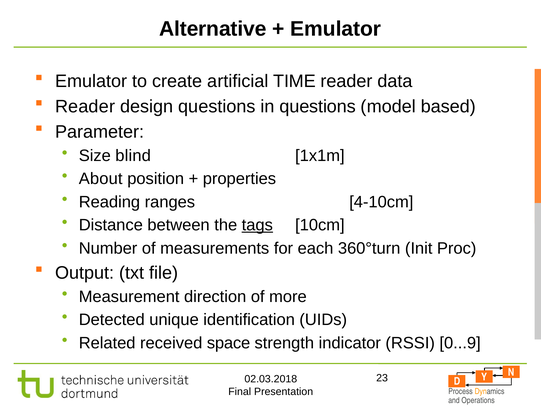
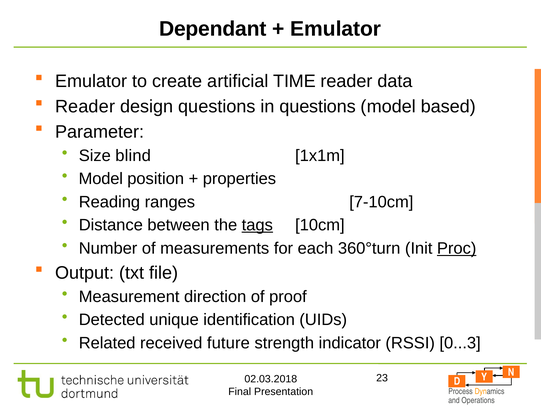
Alternative: Alternative -> Dependant (213, 29)
About: About -> Model (101, 179)
4-10cm: 4-10cm -> 7-10cm (381, 202)
Proc underline: none -> present (457, 248)
more: more -> proof (288, 297)
space: space -> future (228, 343)
0...9: 0...9 -> 0...3 (460, 343)
